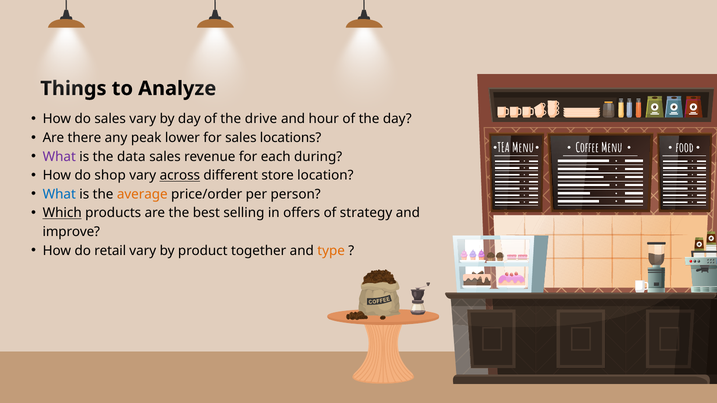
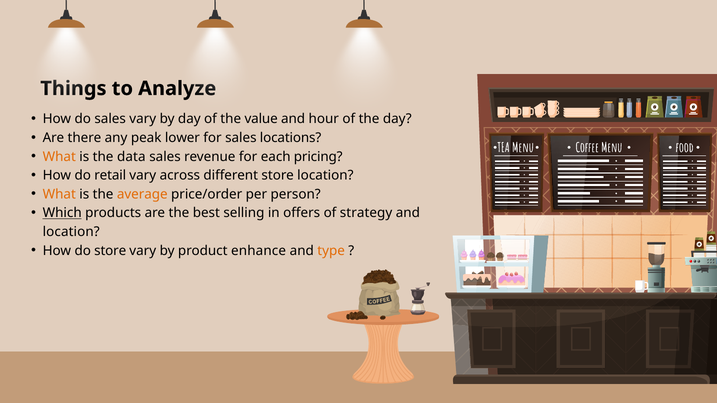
drive: drive -> value (261, 119)
What colour: purple -> orange (59, 157)
during: during -> pricing (318, 157)
shop: shop -> retail (110, 176)
across underline: present -> none (180, 176)
What colour: blue -> orange (59, 194)
improve: improve -> location (71, 232)
do retail: retail -> store (110, 251)
together: together -> enhance (259, 251)
